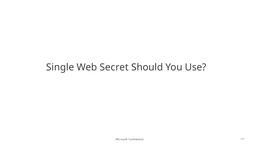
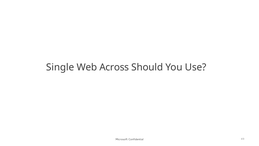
Secret: Secret -> Across (114, 67)
